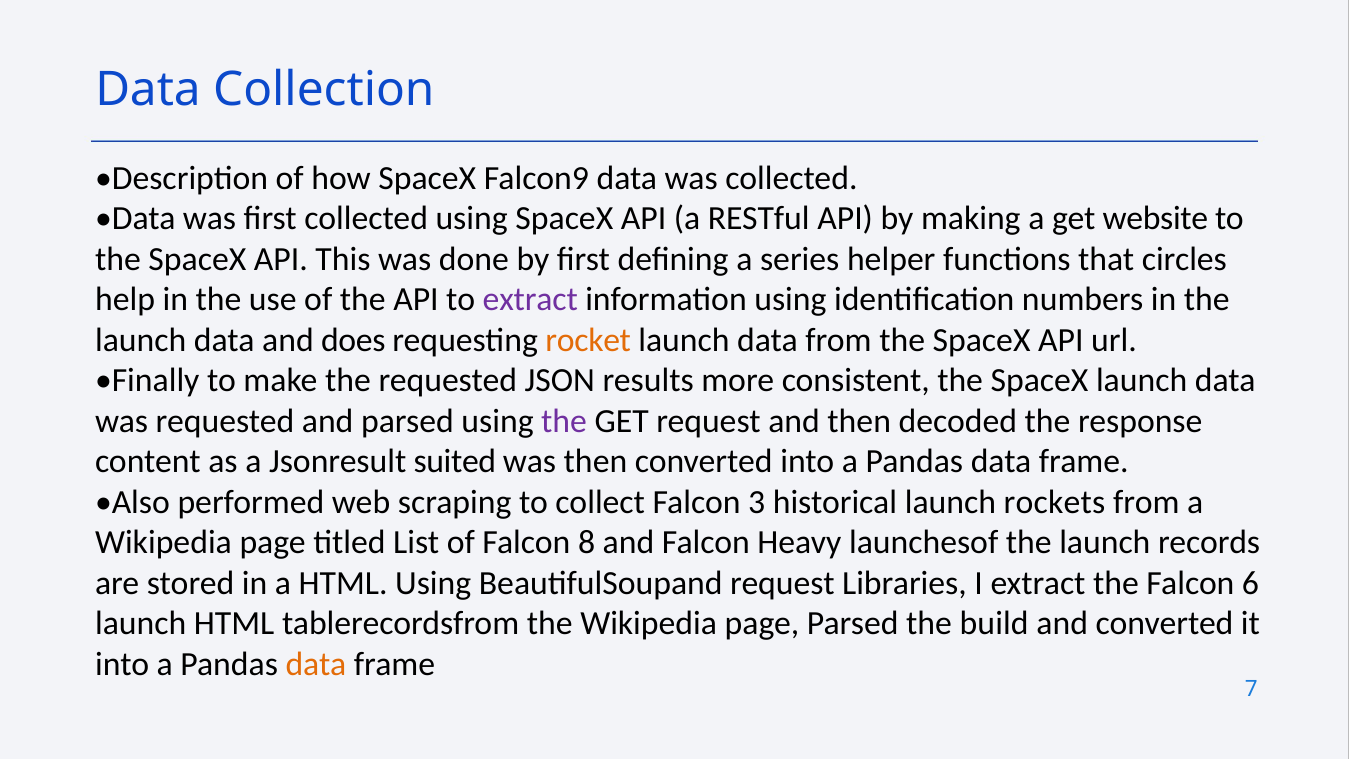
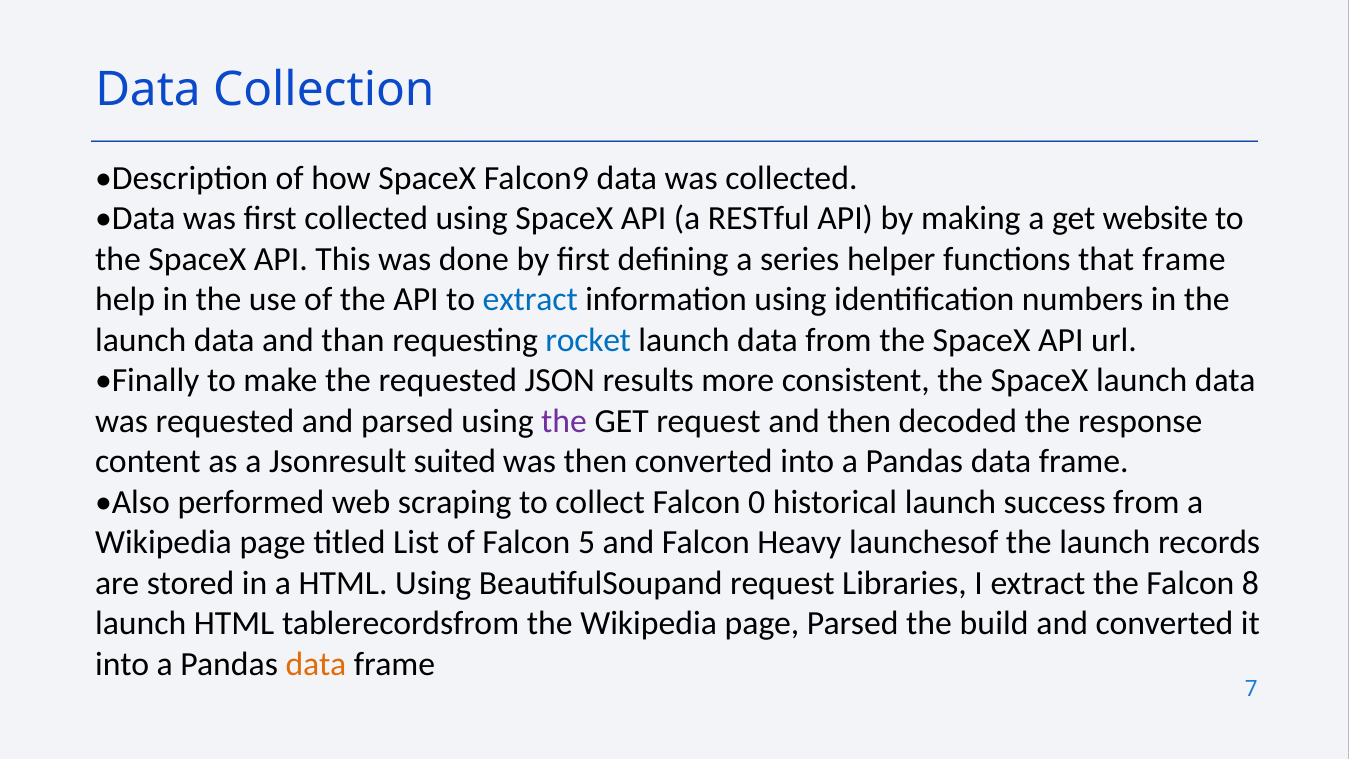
that circles: circles -> frame (1184, 259)
extract colour: purple -> blue (530, 300)
does: does -> than (353, 340)
rocket colour: orange -> blue (588, 340)
3: 3 -> 0 (757, 502)
rockets: rockets -> success (1055, 502)
8: 8 -> 5 (587, 542)
6: 6 -> 8 (1251, 583)
